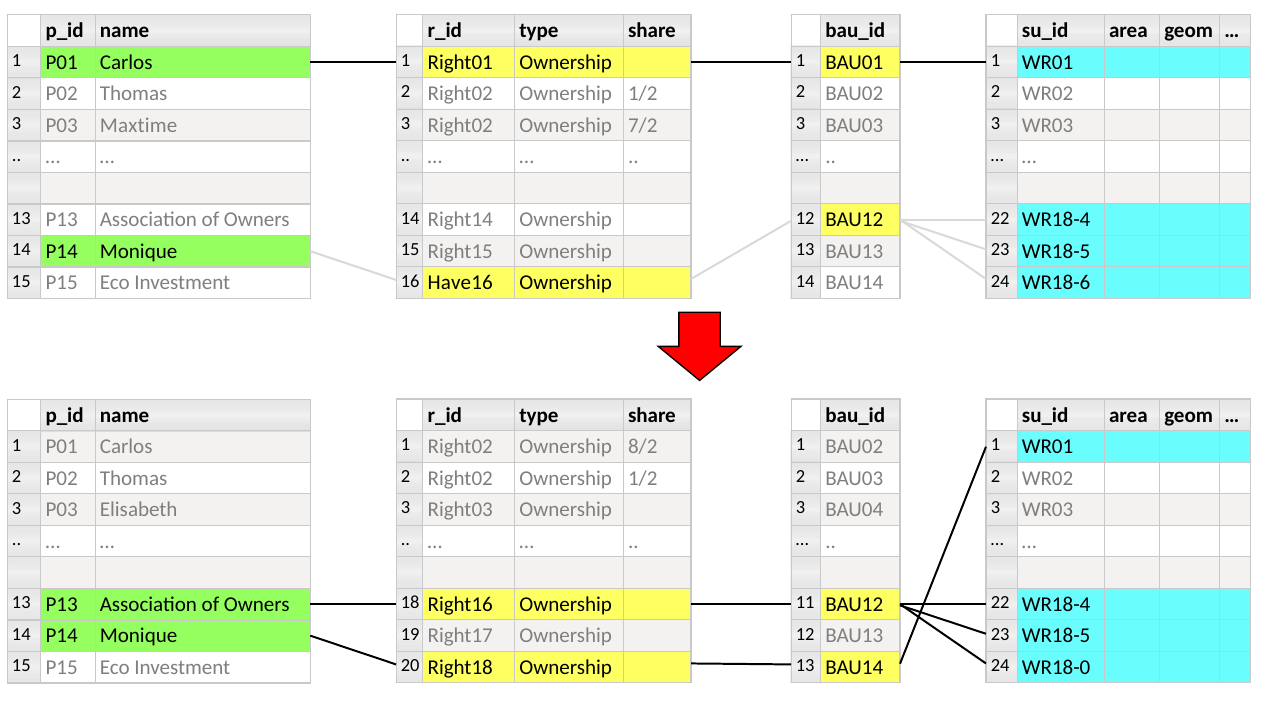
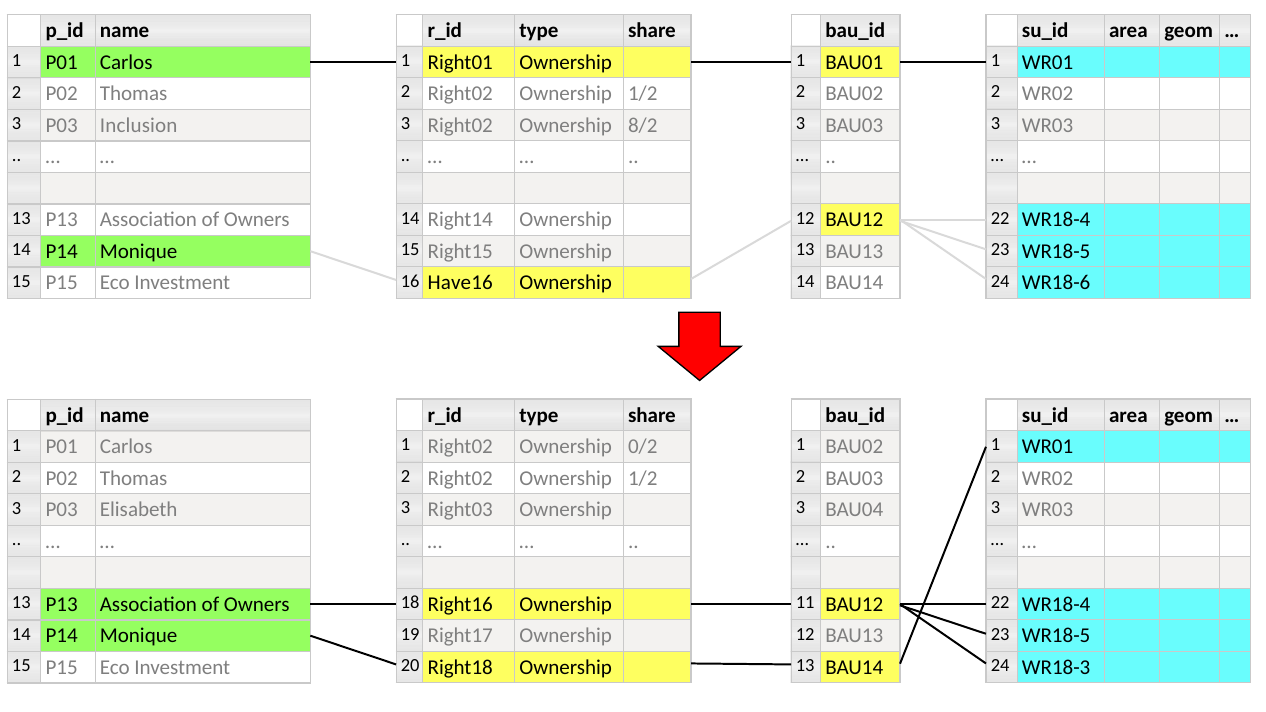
7/2: 7/2 -> 8/2 (643, 125)
Maxtime: Maxtime -> Inclusion (139, 125)
8/2: 8/2 -> 0/2 (643, 447)
WR18-0: WR18-0 -> WR18-3 (1056, 667)
